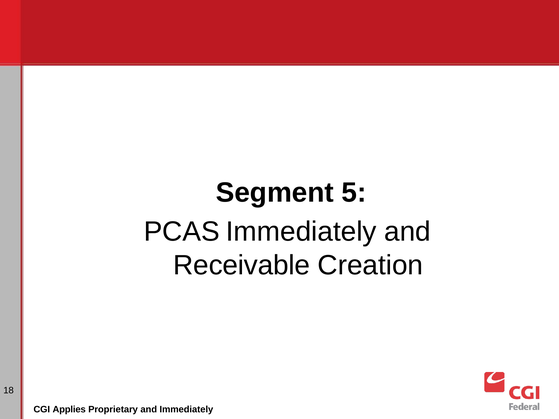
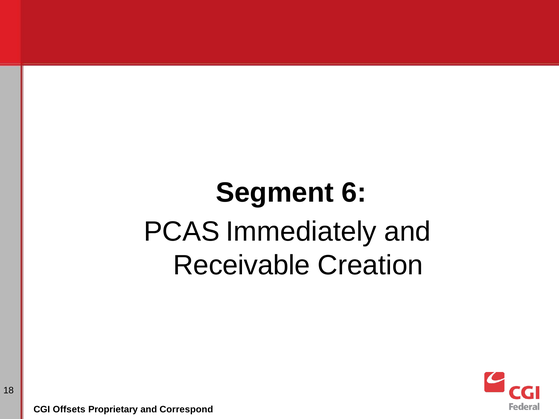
5: 5 -> 6 (354, 193)
Applies: Applies -> Offsets (69, 410)
and Immediately: Immediately -> Correspond (186, 410)
